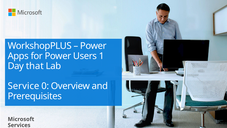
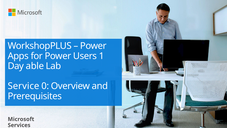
that: that -> able (35, 66)
